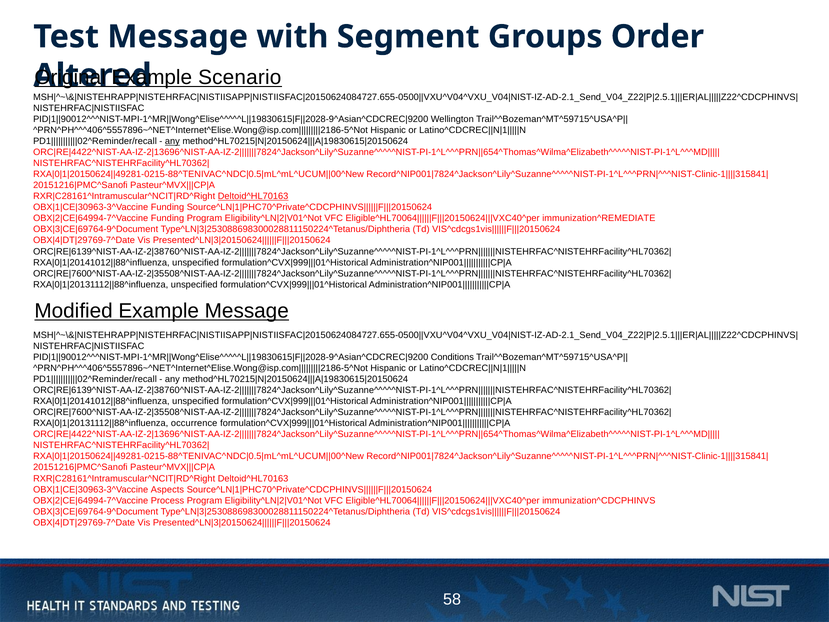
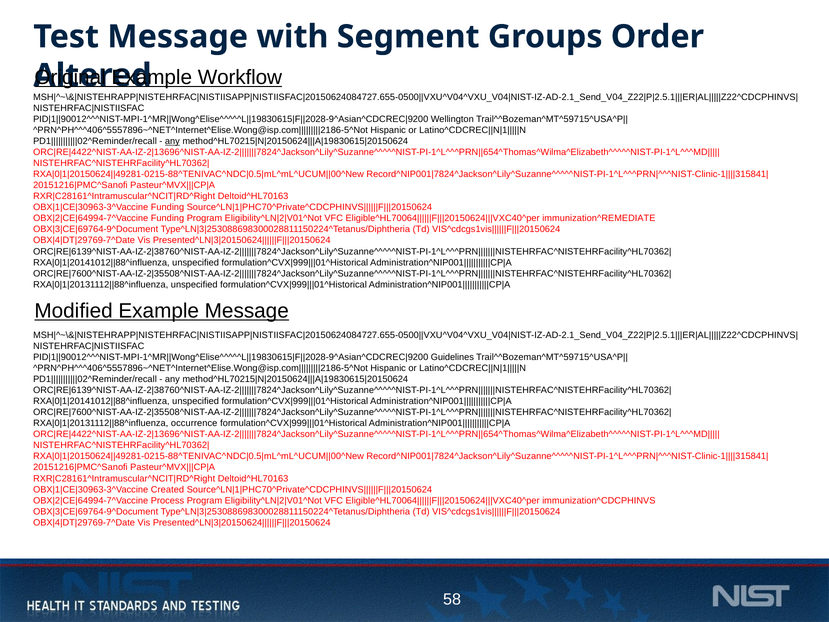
Scenario: Scenario -> Workflow (240, 77)
Deltoid^HL70163 underline: present -> none (253, 196)
Conditions: Conditions -> Guidelines (452, 357)
Aspects: Aspects -> Created (167, 489)
